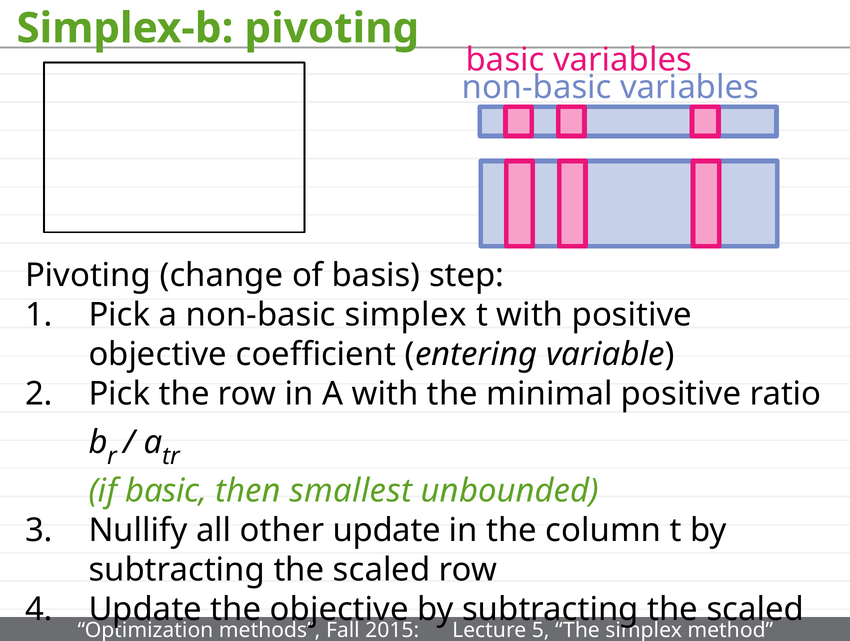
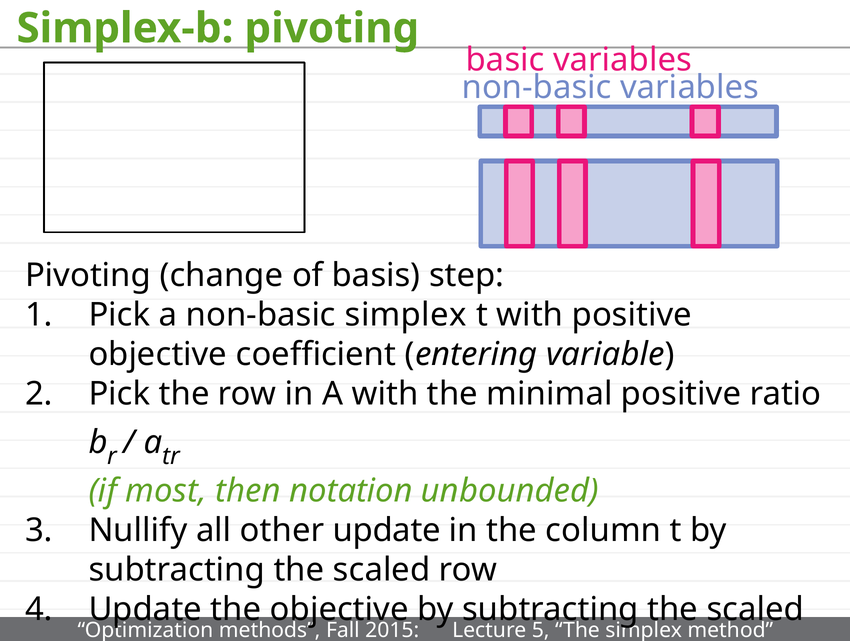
if basic: basic -> most (166, 491)
smallest: smallest -> notation (351, 491)
